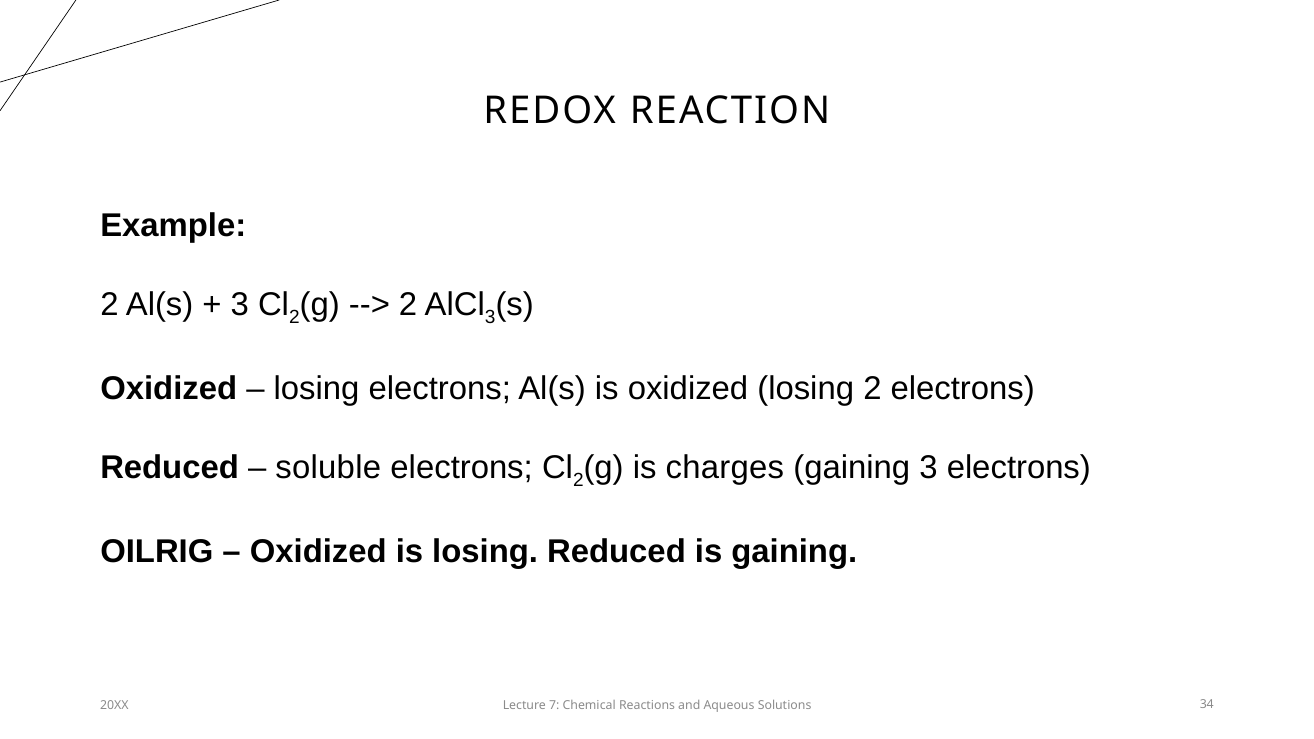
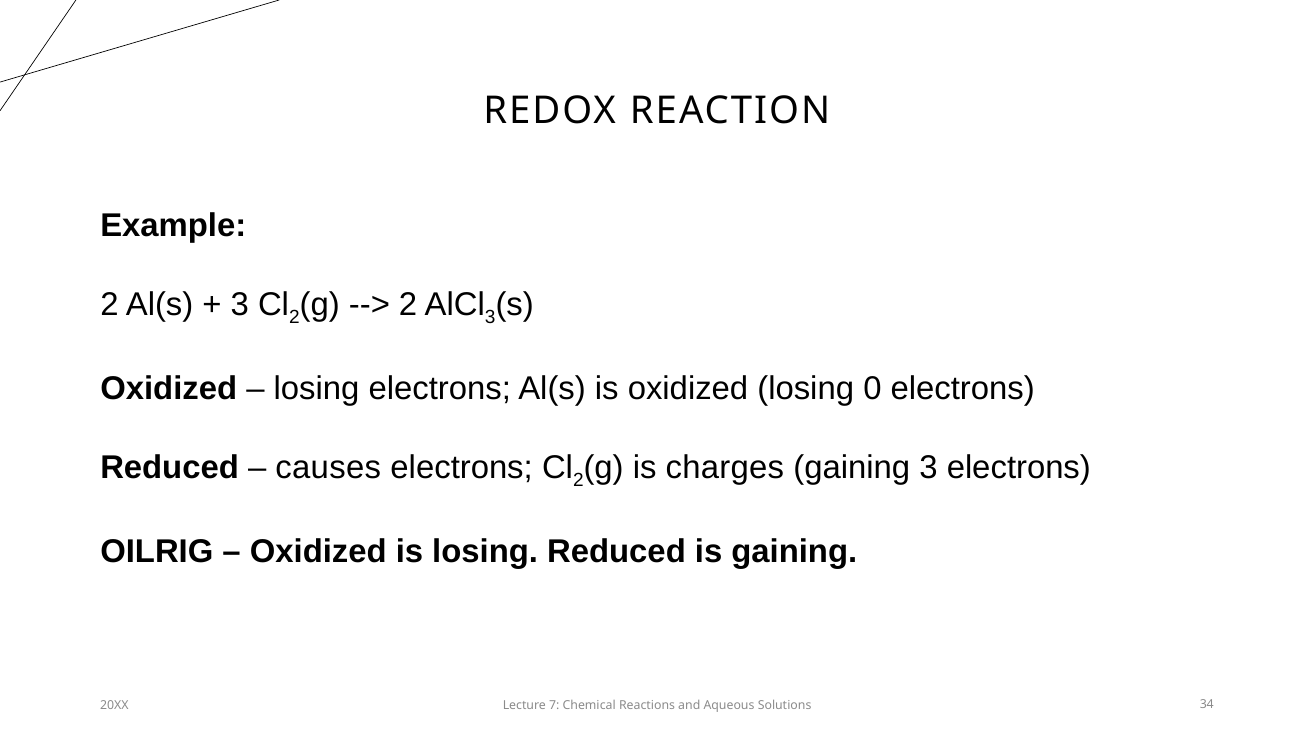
losing 2: 2 -> 0 (872, 389)
soluble: soluble -> causes (328, 468)
